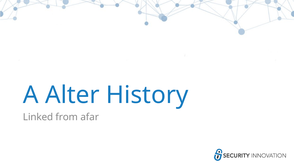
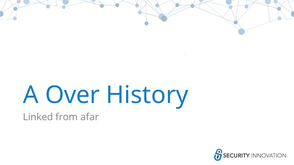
Alter: Alter -> Over (72, 95)
